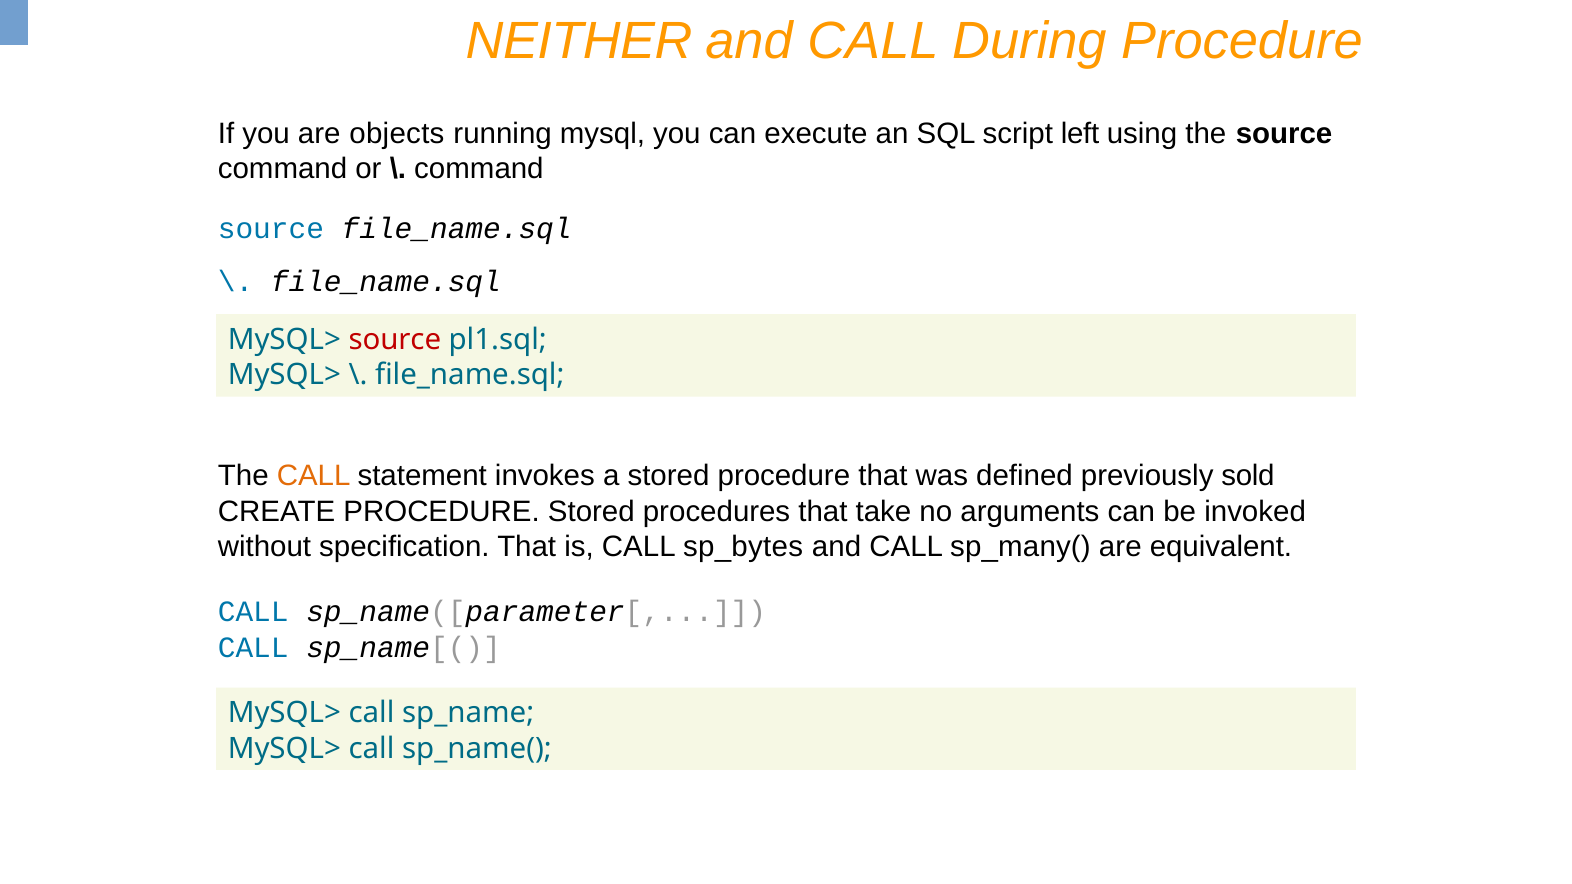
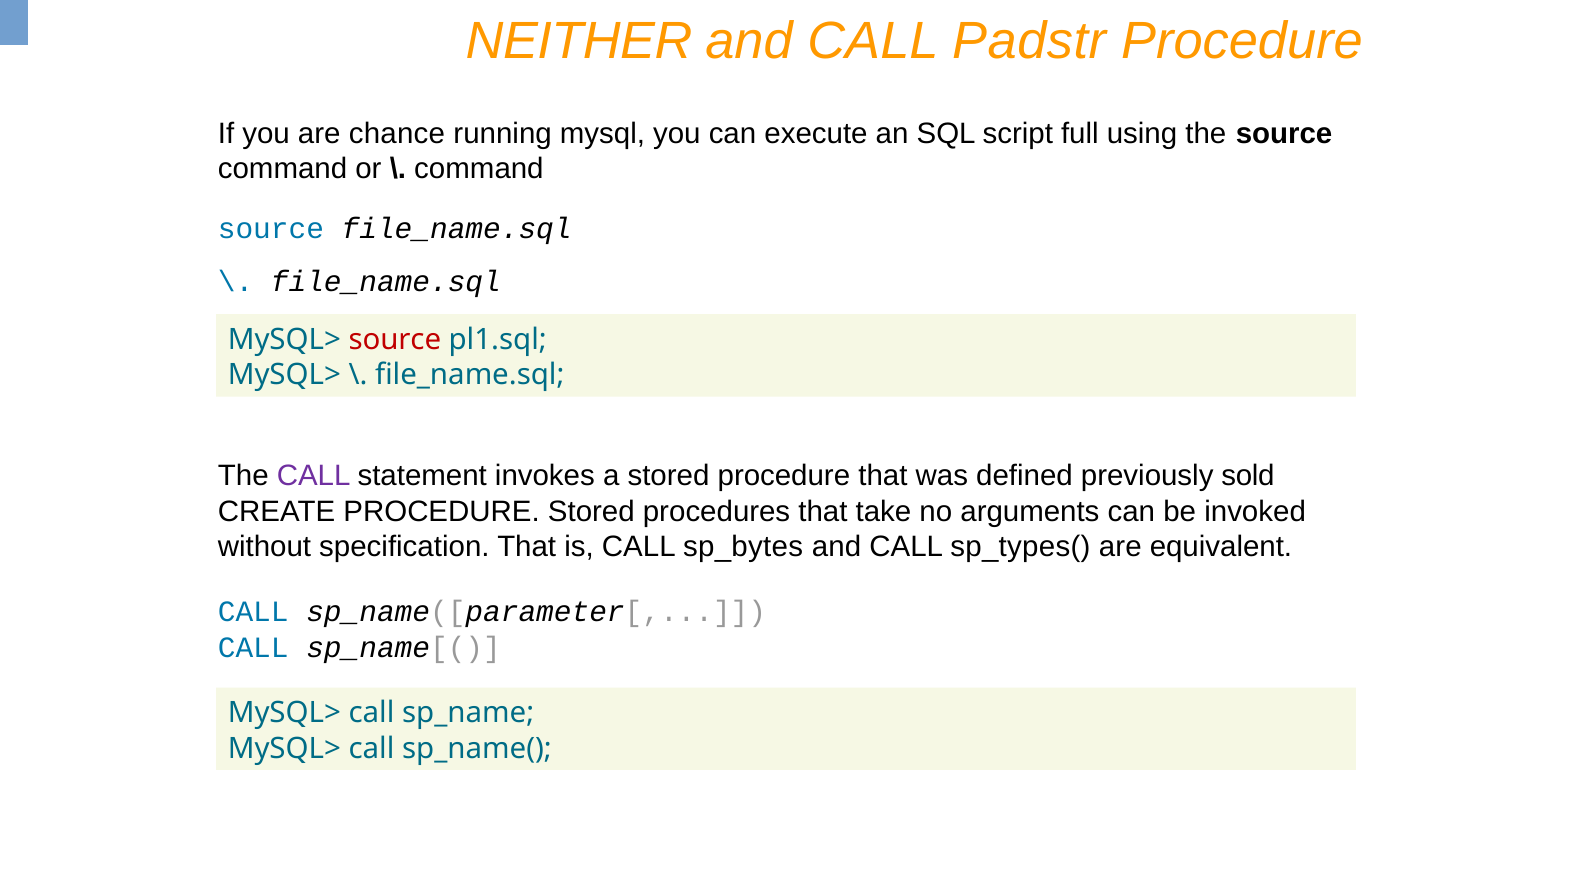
During: During -> Padstr (1029, 41)
objects: objects -> chance (397, 134)
left: left -> full (1080, 134)
CALL colour: orange -> purple (314, 476)
sp_many(: sp_many( -> sp_types( (1020, 547)
